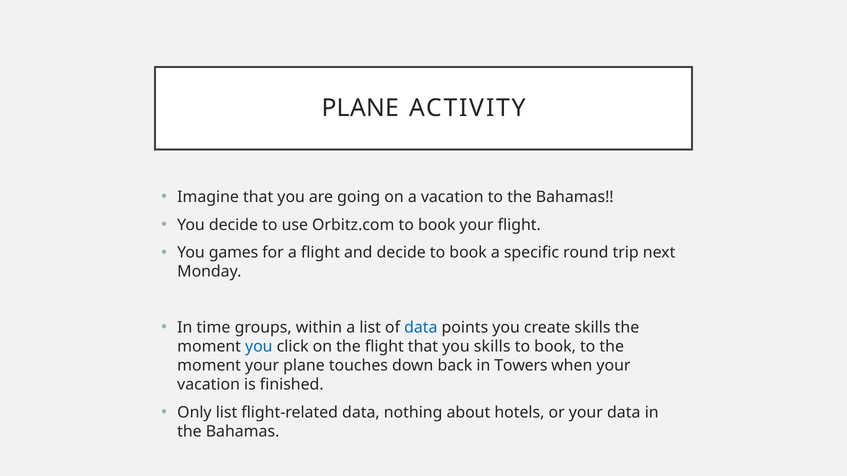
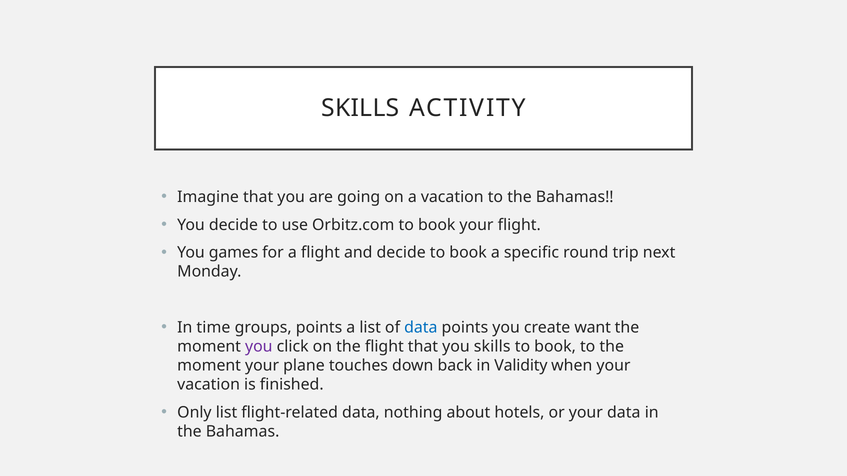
PLANE: PLANE -> SKILLS (360, 108)
groups within: within -> points (319, 328)
create skills: skills -> want (593, 328)
you colour: blue -> purple (259, 347)
Towers: Towers -> Validity (521, 366)
